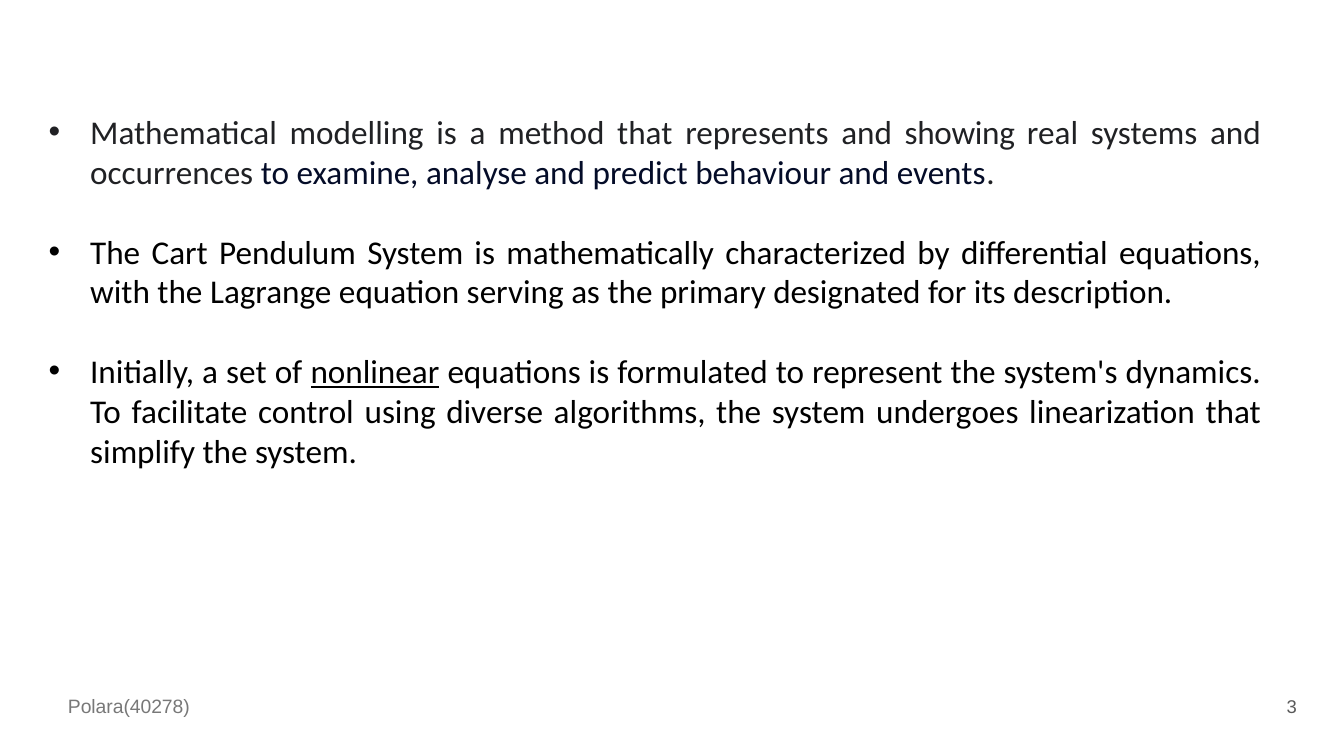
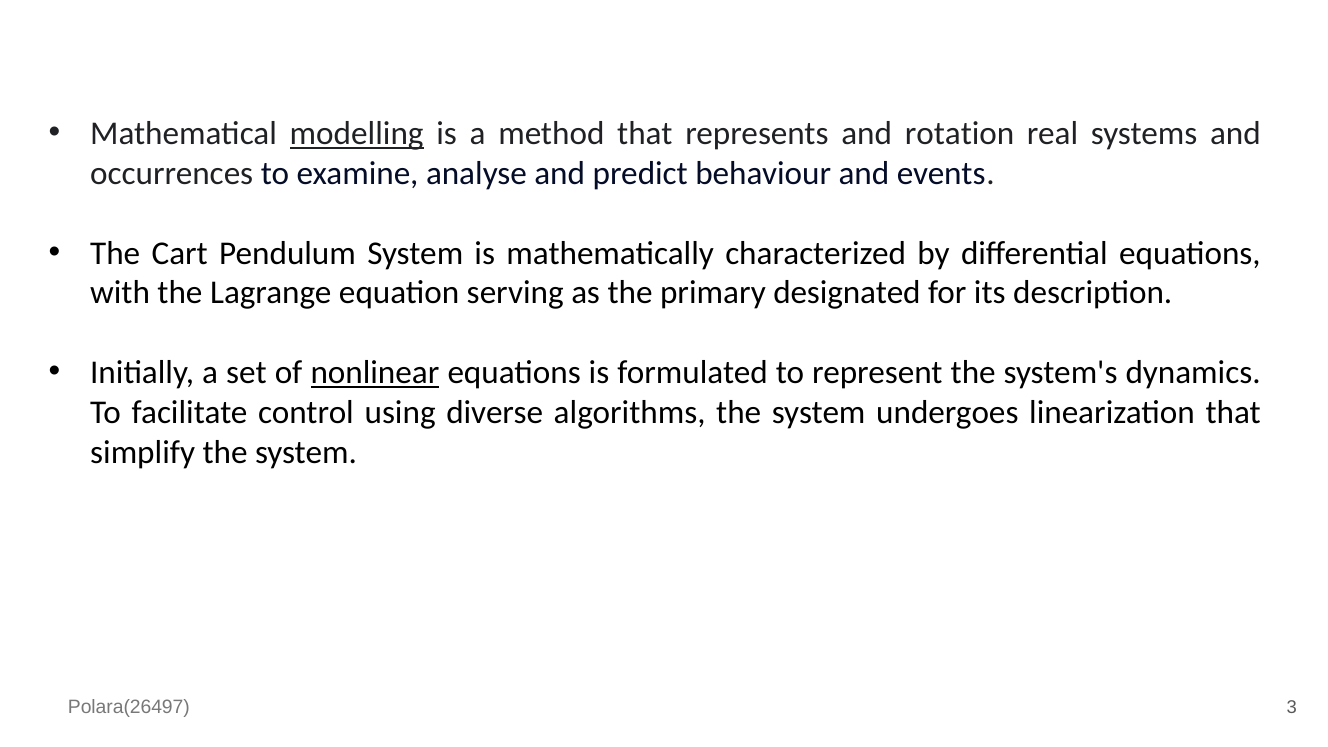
modelling underline: none -> present (357, 134)
showing: showing -> rotation (960, 134)
Polara(40278: Polara(40278 -> Polara(26497 (129, 707)
